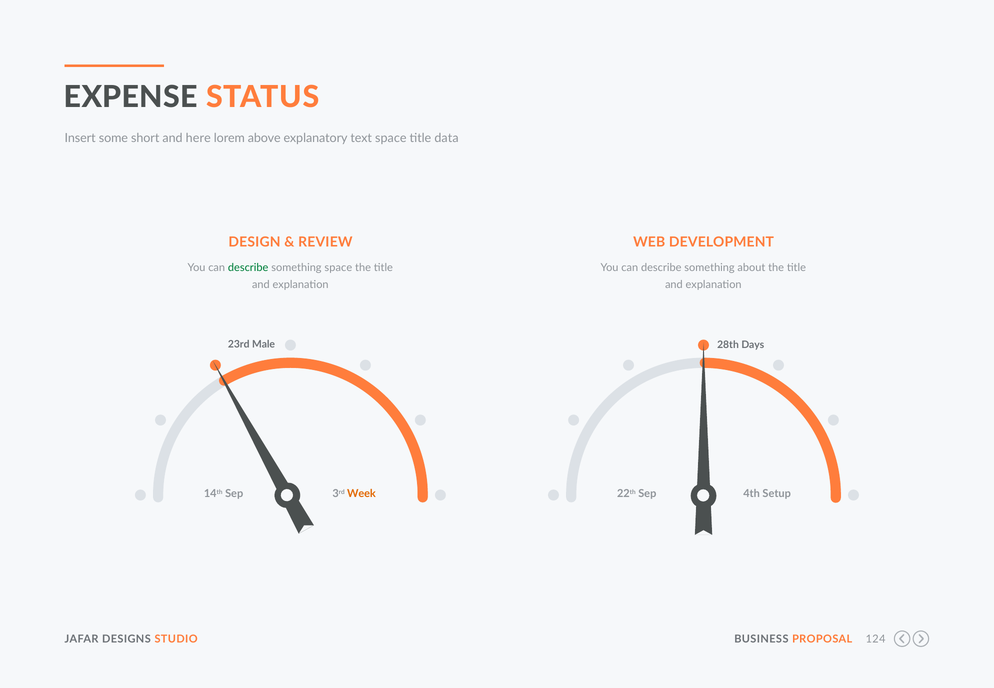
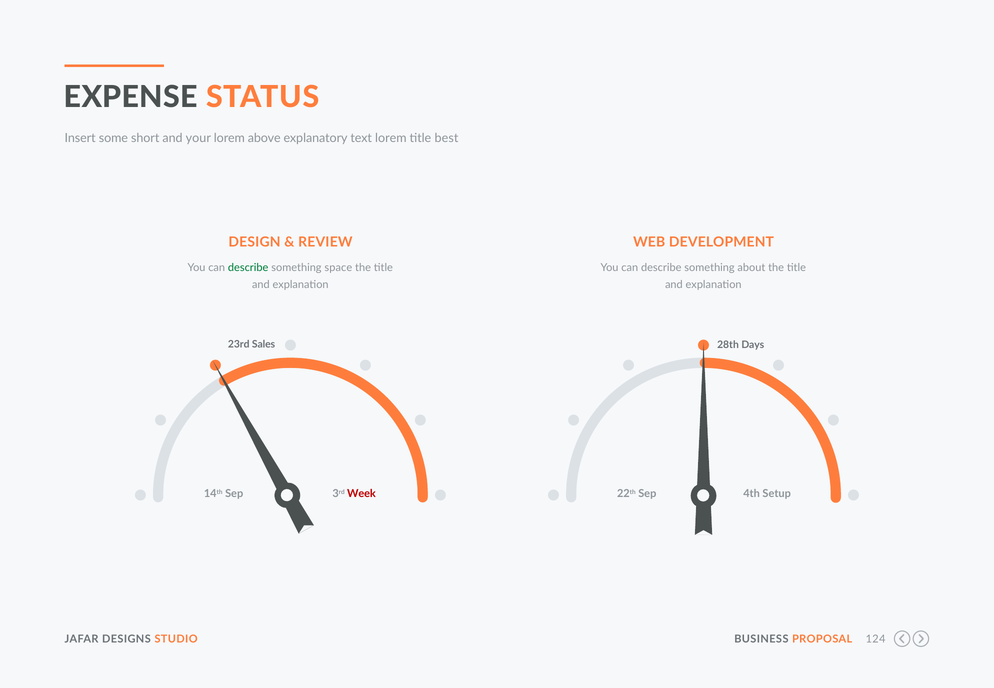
here: here -> your (198, 138)
text space: space -> lorem (391, 138)
data: data -> best (446, 138)
Male: Male -> Sales (264, 345)
Week colour: orange -> red (361, 494)
